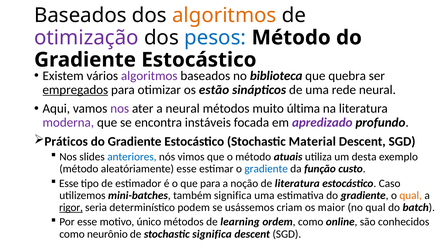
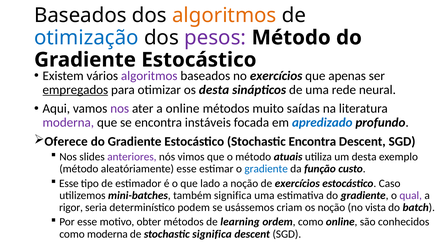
otimização colour: purple -> blue (86, 38)
pesos colour: blue -> purple (215, 38)
biblioteca: biblioteca -> exercícios (276, 76)
quebra: quebra -> apenas (347, 76)
os estão: estão -> desta (214, 90)
a neural: neural -> online (183, 109)
última: última -> saídas (303, 109)
apredizado colour: purple -> blue (322, 123)
Práticos: Práticos -> Oferece (66, 141)
Stochastic Material: Material -> Encontra (312, 141)
anteriores colour: blue -> purple (132, 157)
que para: para -> lado (210, 183)
de literatura: literatura -> exercícios (297, 183)
qual colour: orange -> purple (411, 195)
rigor underline: present -> none (71, 208)
os maior: maior -> noção (331, 208)
no qual: qual -> vista (376, 208)
único: único -> obter (149, 222)
como neurônio: neurônio -> moderna (107, 234)
